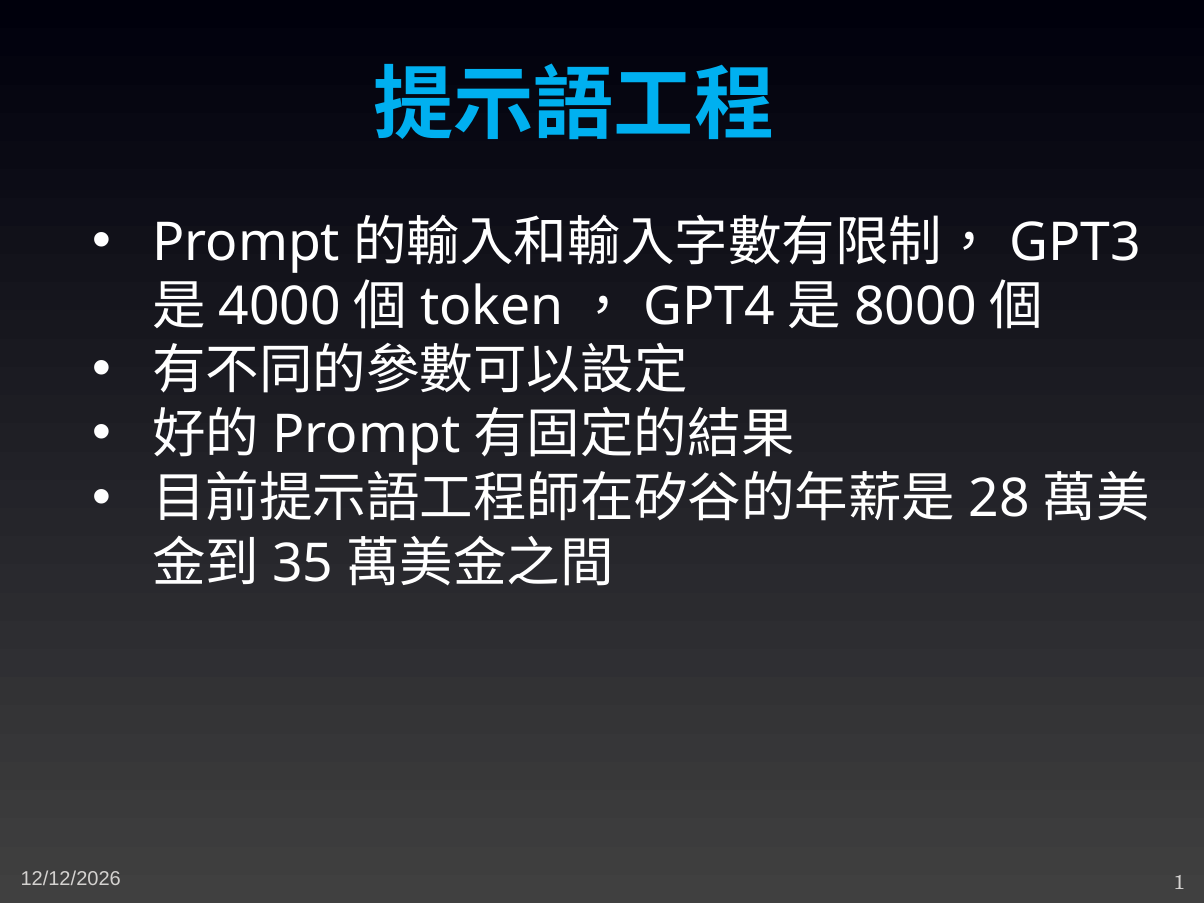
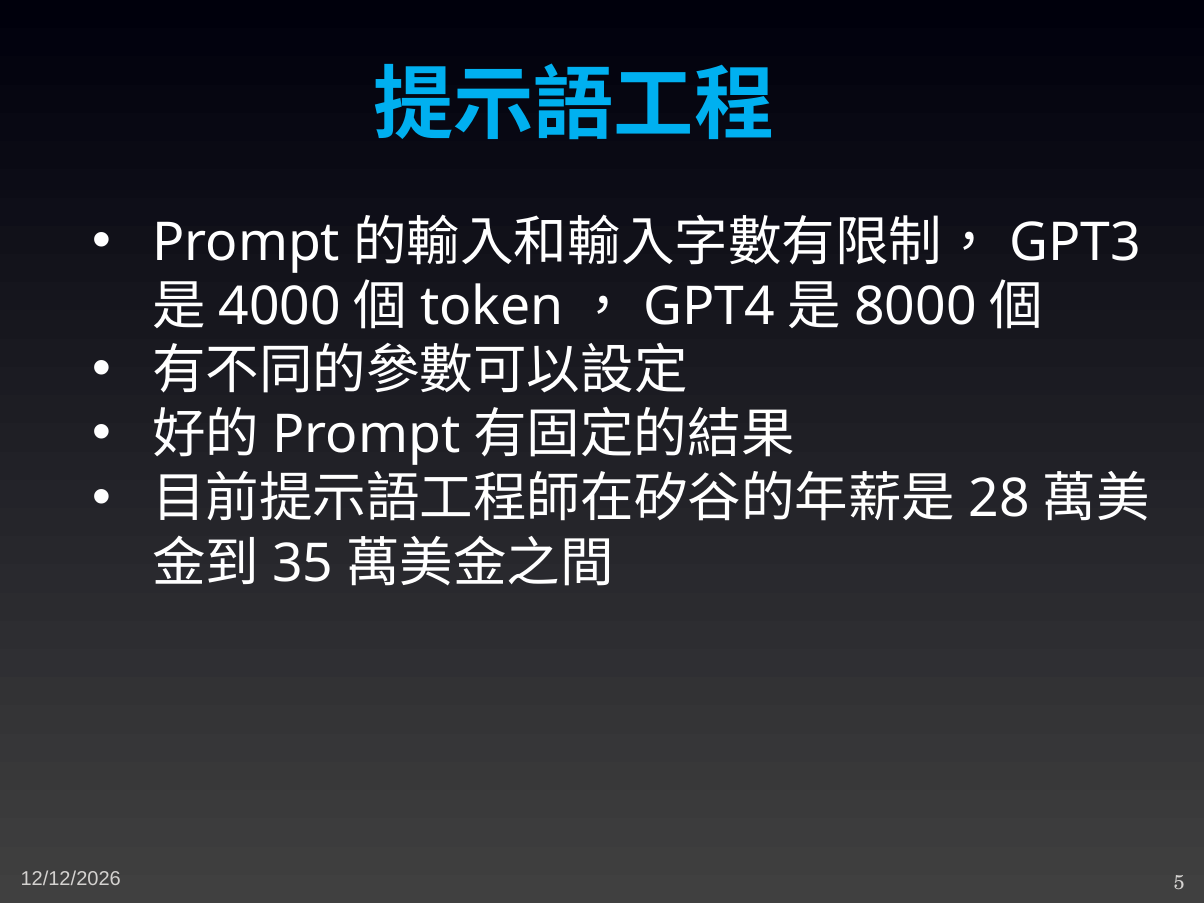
1: 1 -> 5 (1179, 883)
